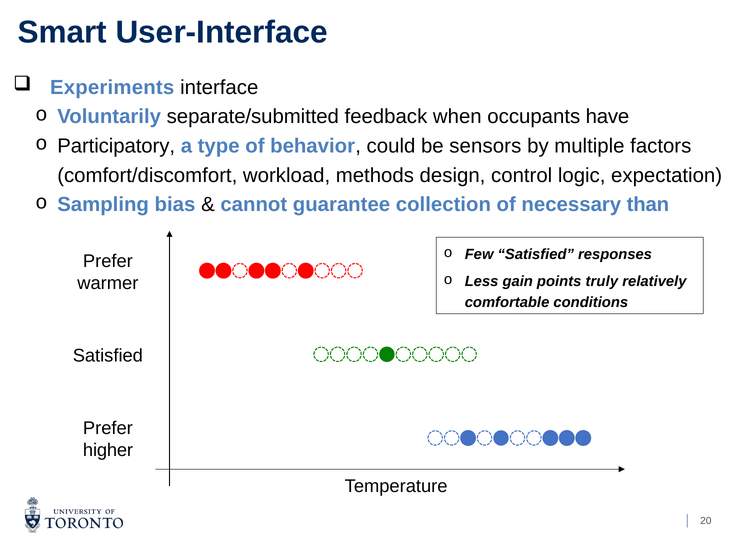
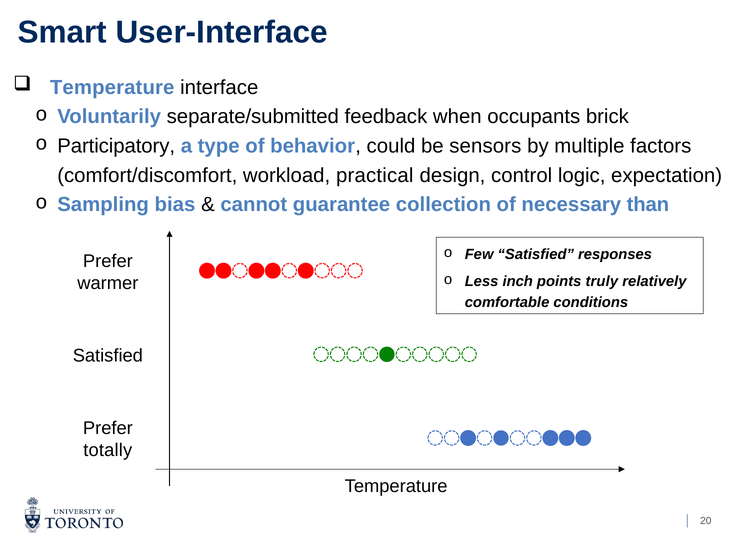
Experiments: Experiments -> Temperature (112, 87)
have: have -> brick (607, 117)
methods: methods -> practical (375, 175)
gain: gain -> inch (518, 281)
higher: higher -> totally (108, 450)
